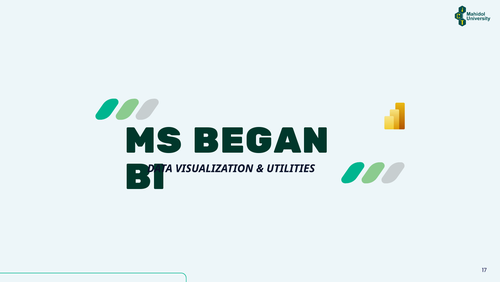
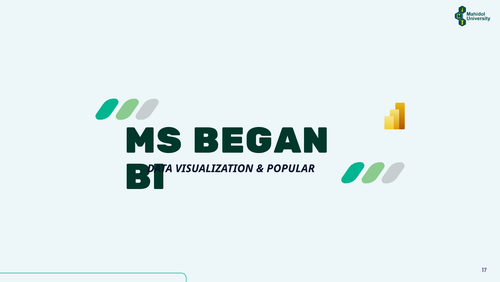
UTILITIES: UTILITIES -> POPULAR (291, 168)
